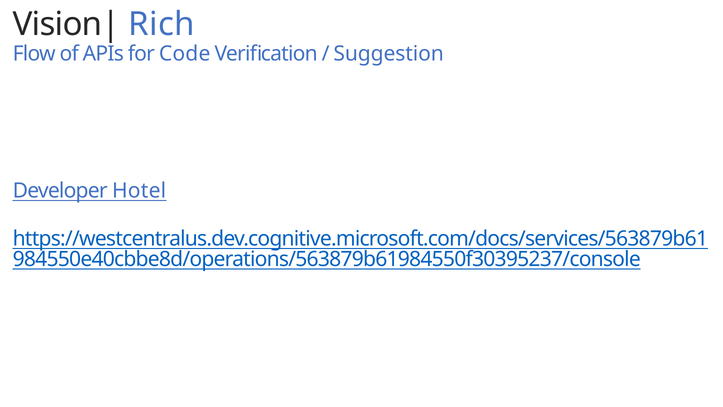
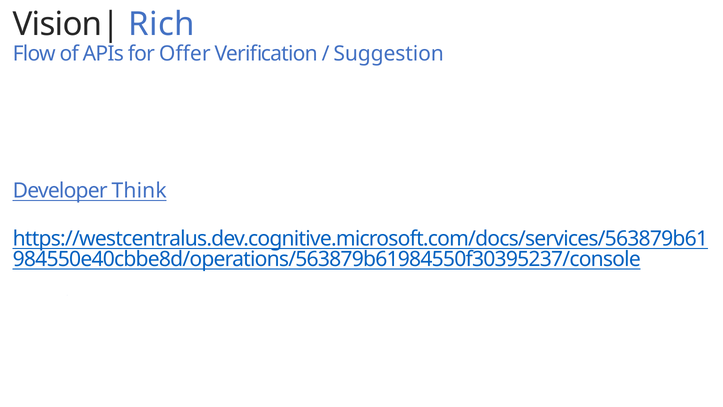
Code: Code -> Offer (185, 54)
Hotel: Hotel -> Think (139, 191)
